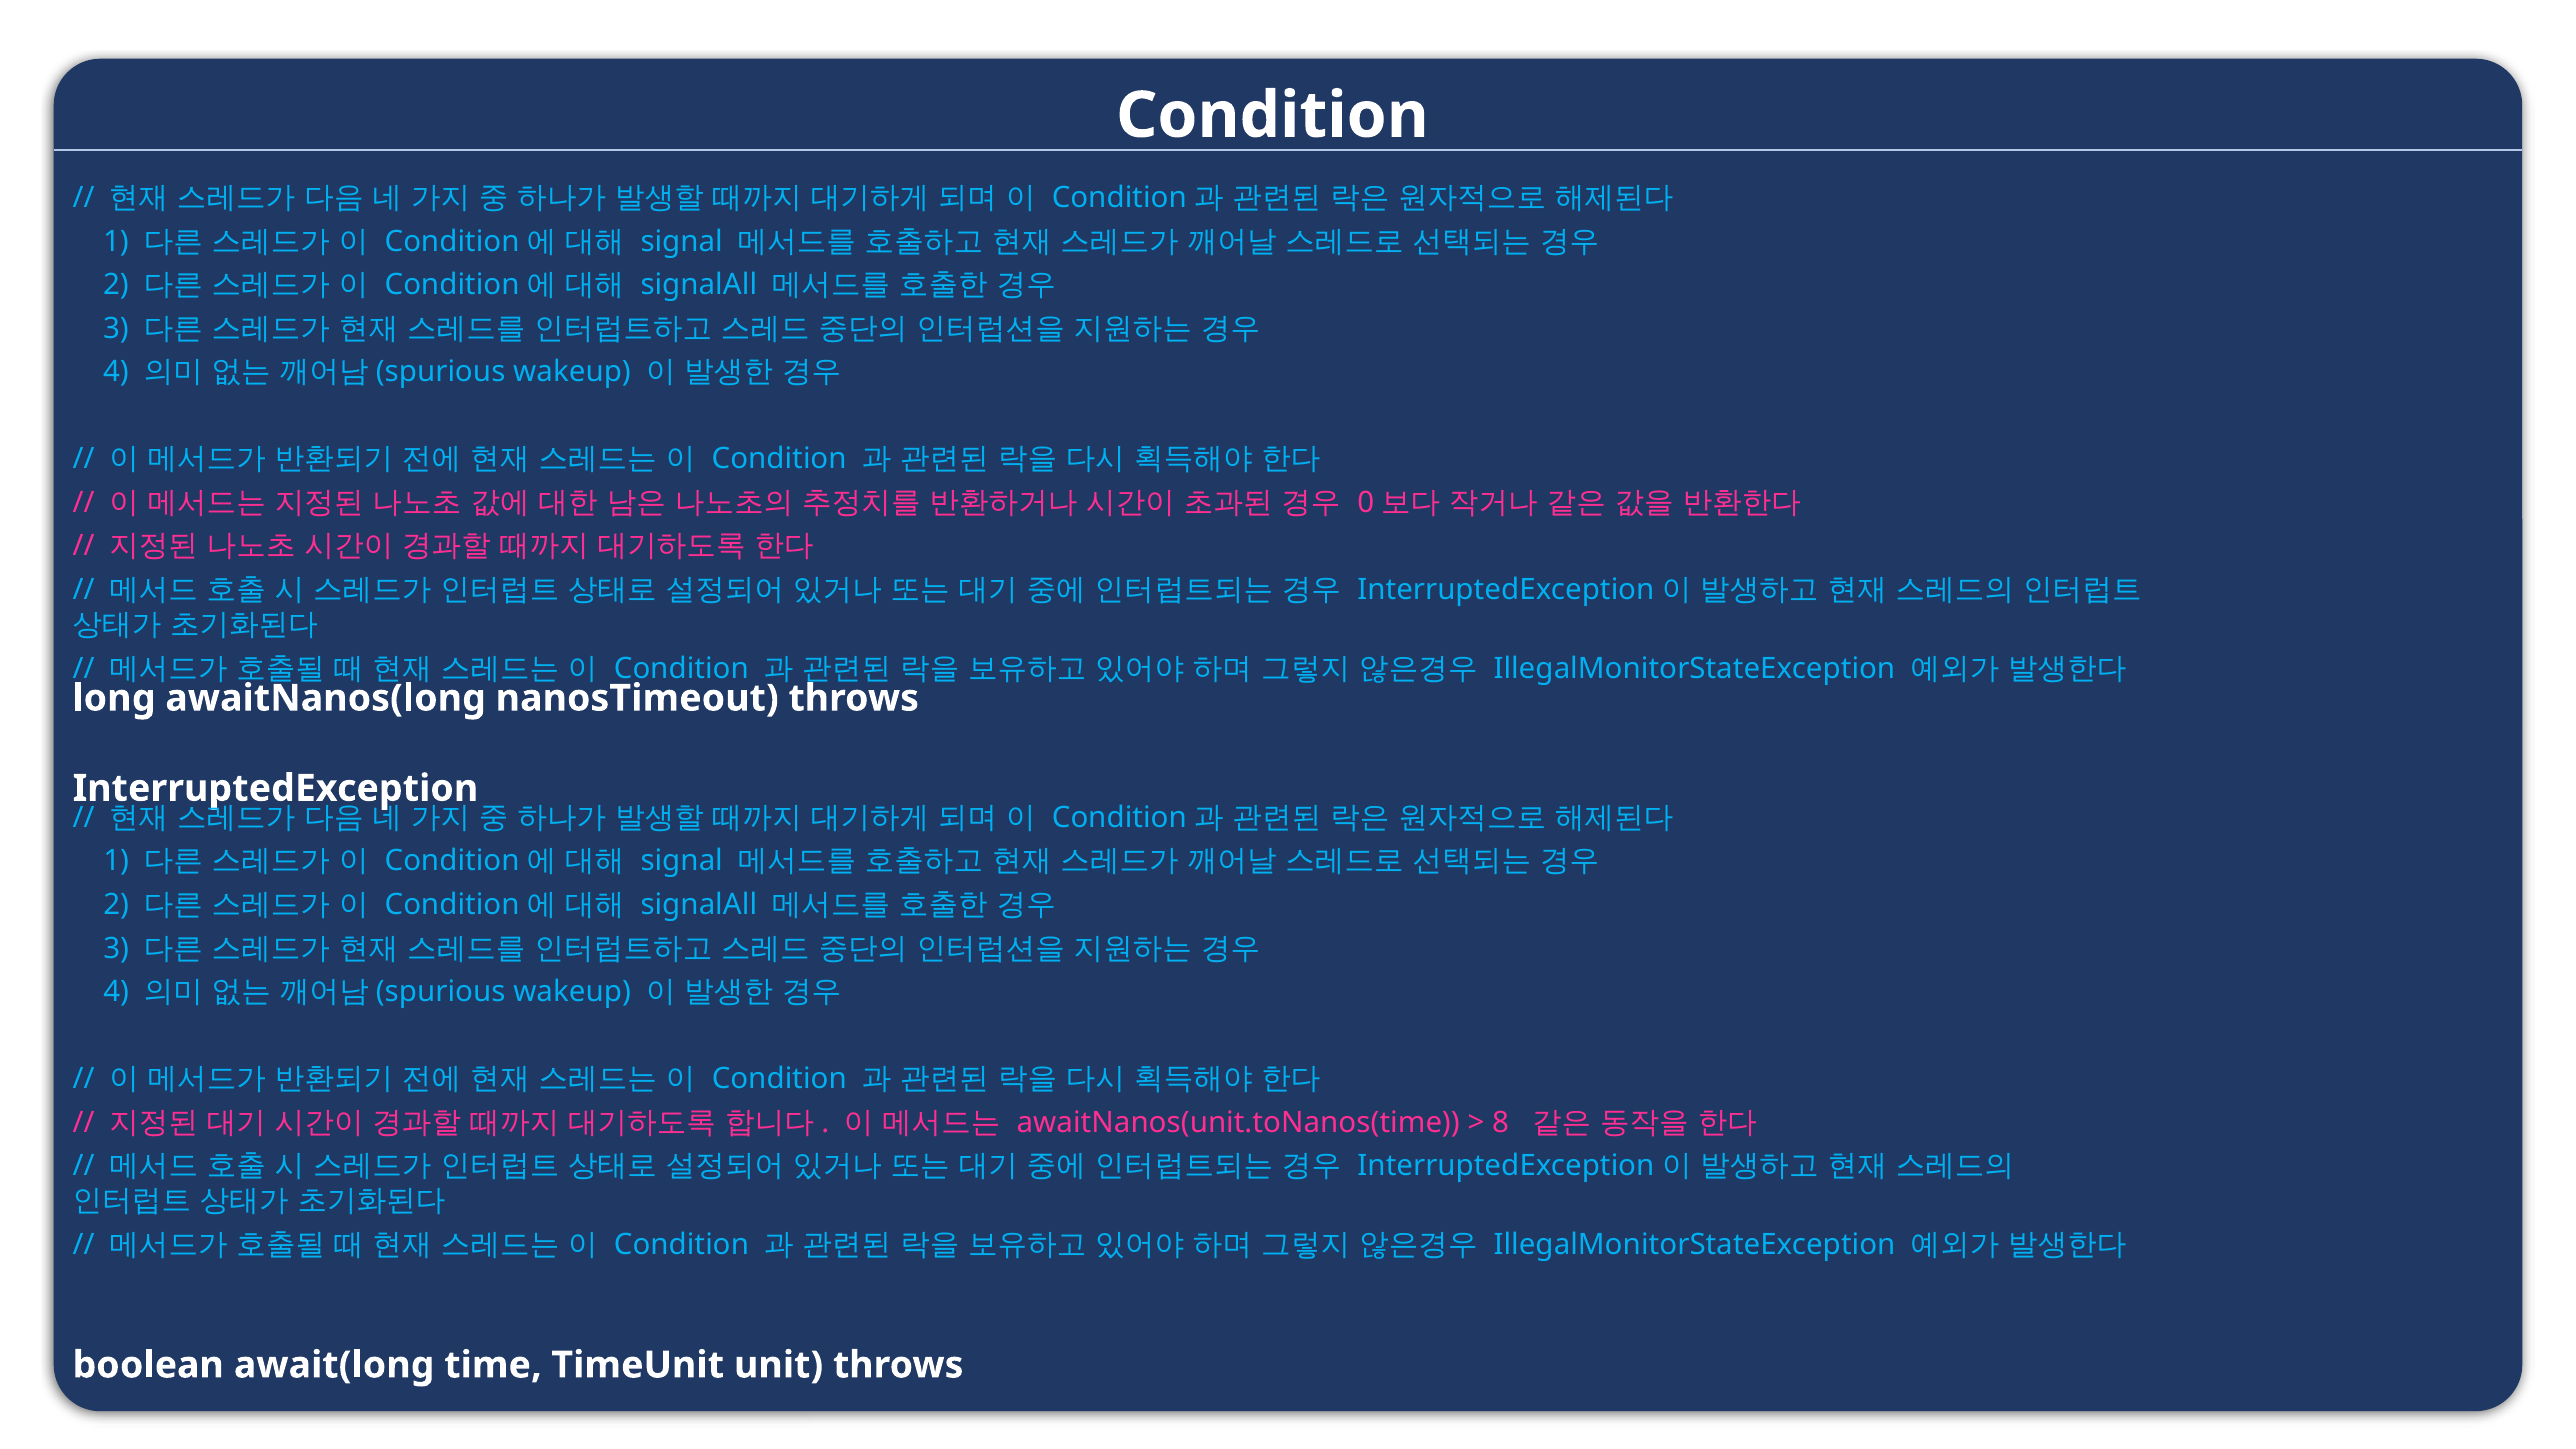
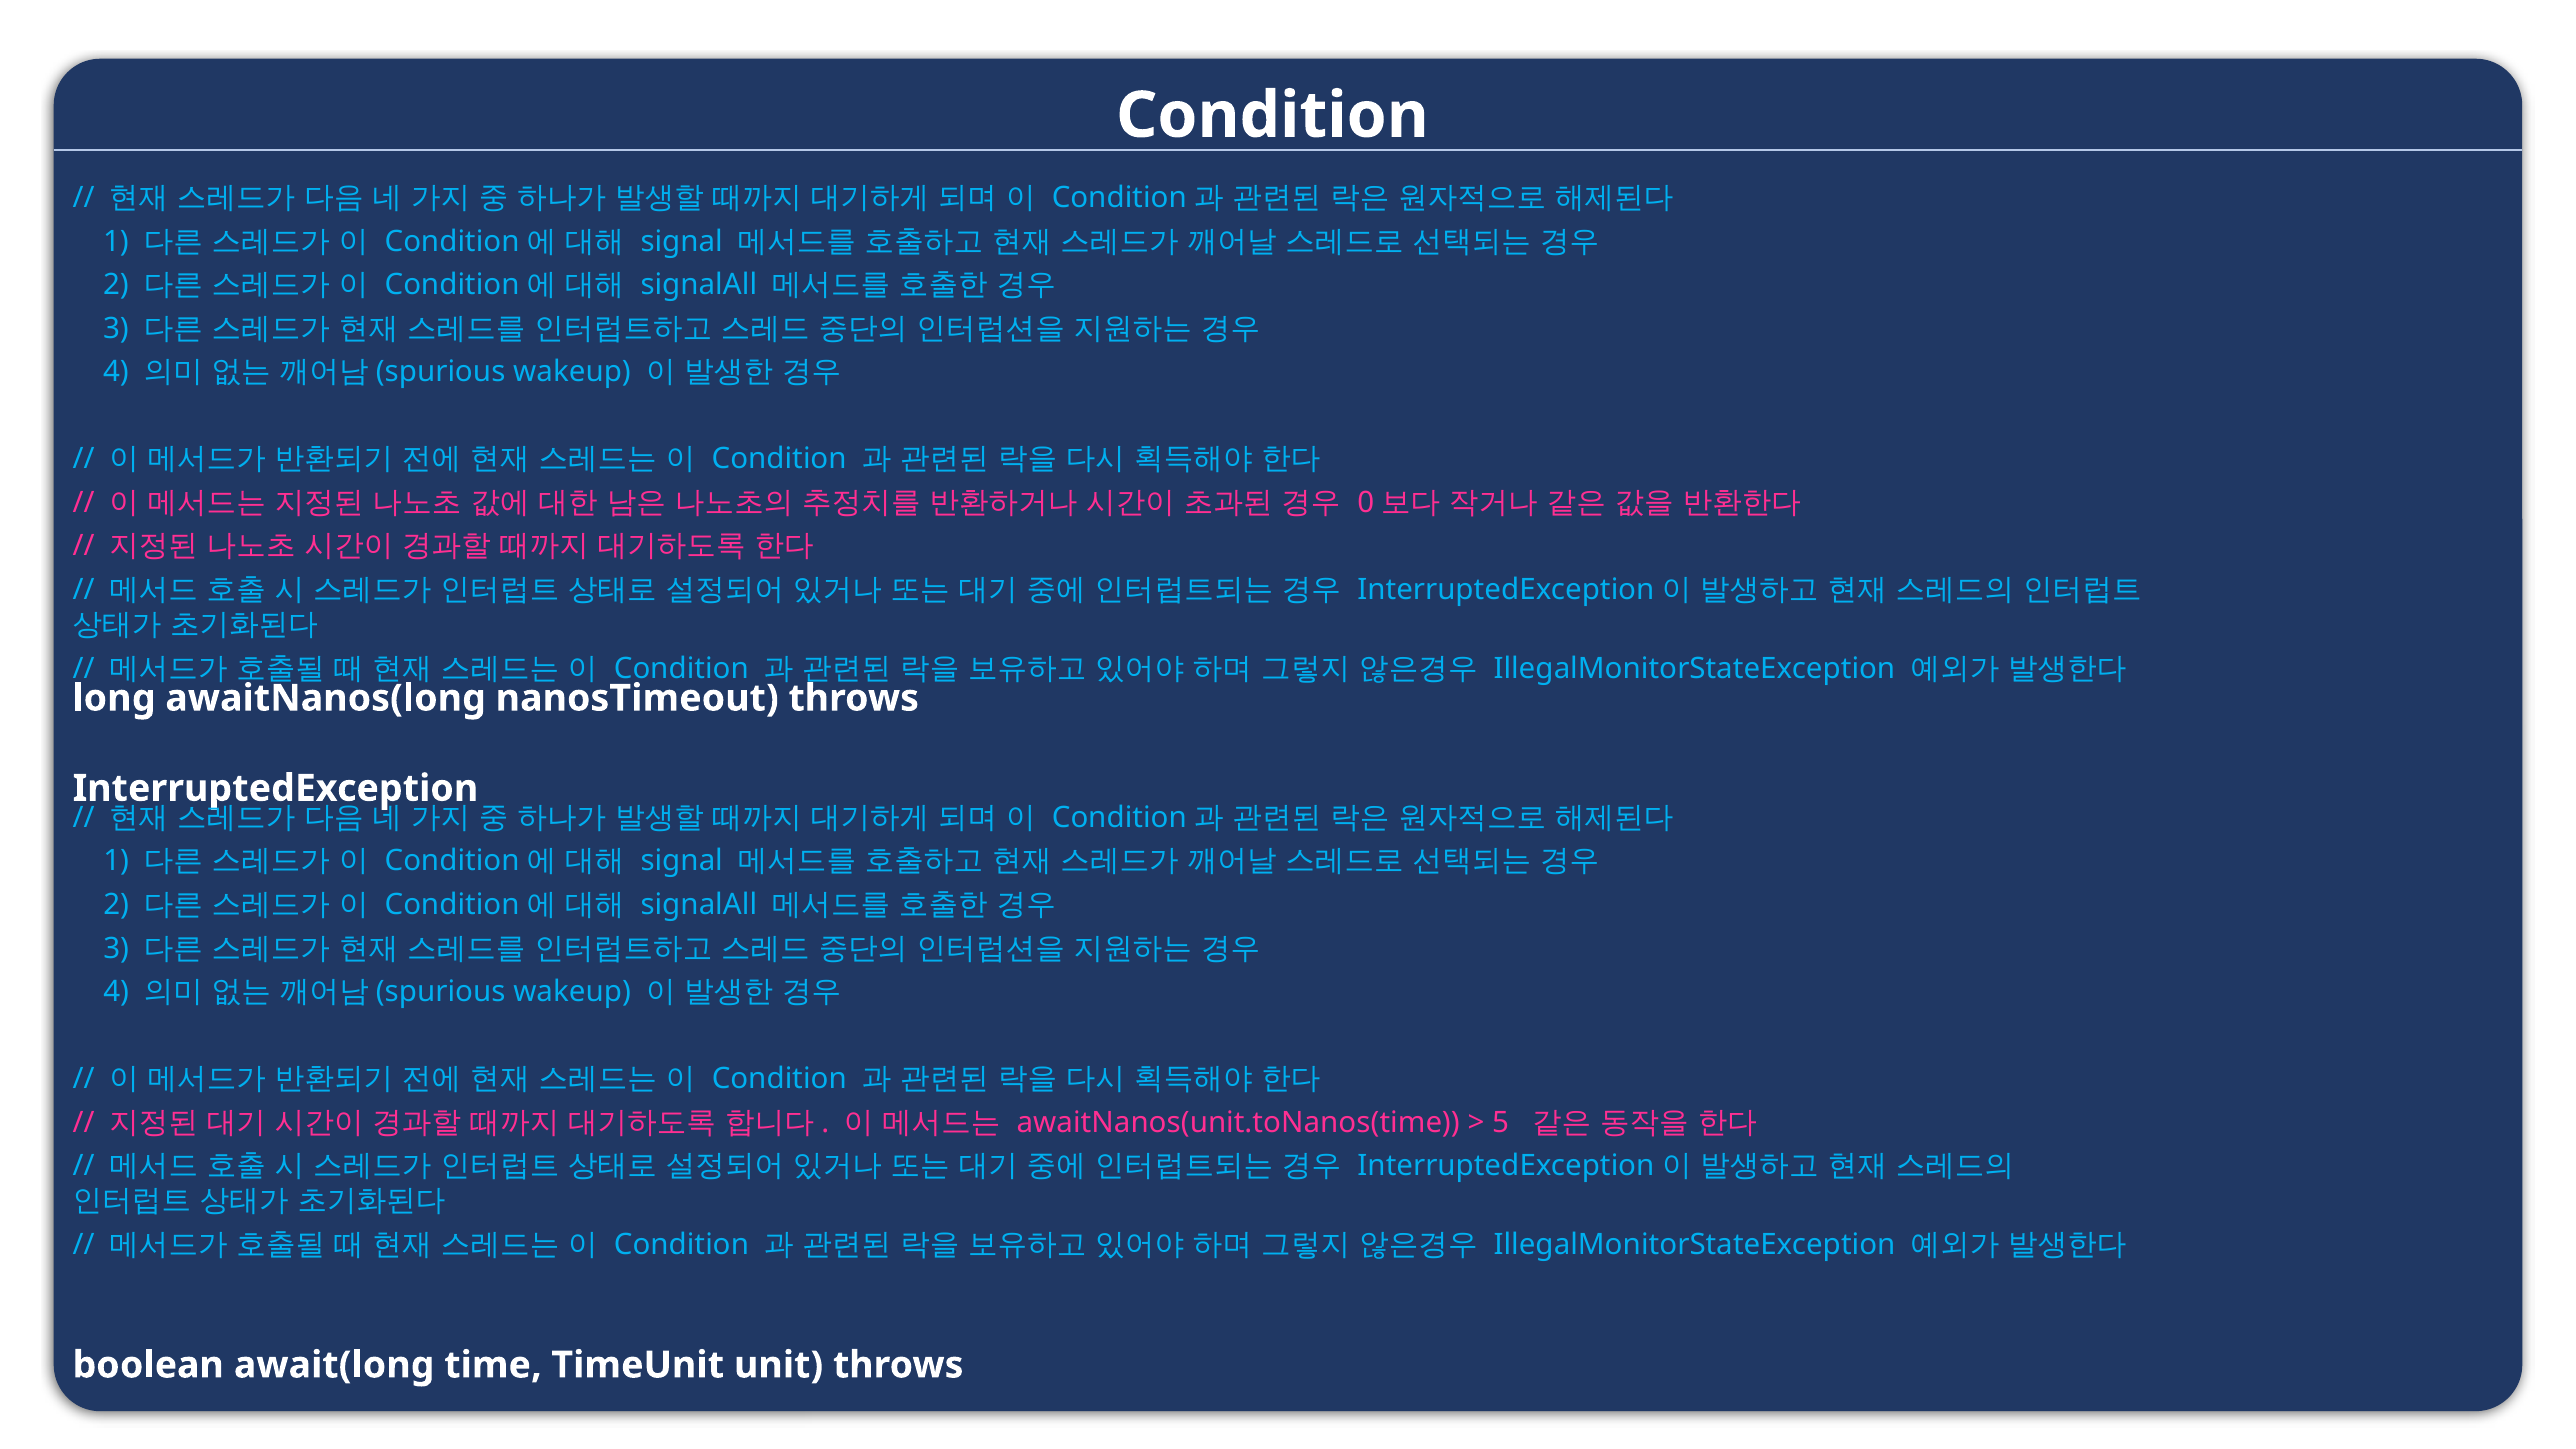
8: 8 -> 5 (1501, 1122)
